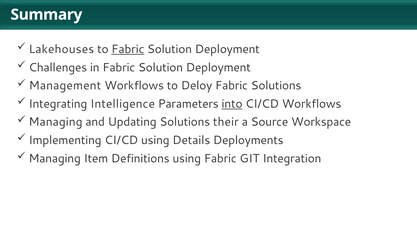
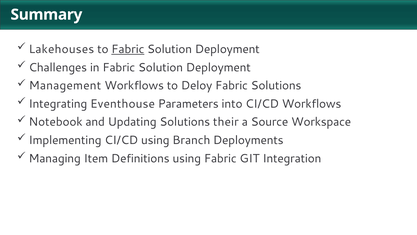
Intelligence: Intelligence -> Eventhouse (123, 104)
into underline: present -> none (232, 104)
Managing: Managing -> Notebook (56, 122)
Details: Details -> Branch (191, 140)
